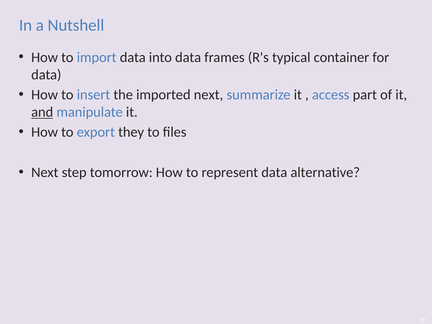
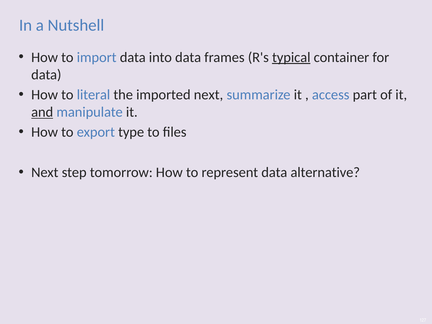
typical underline: none -> present (291, 57)
insert: insert -> literal (93, 95)
they: they -> type (131, 132)
